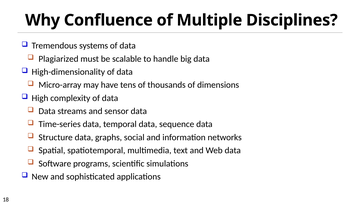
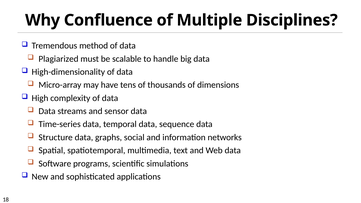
systems: systems -> method (94, 46)
